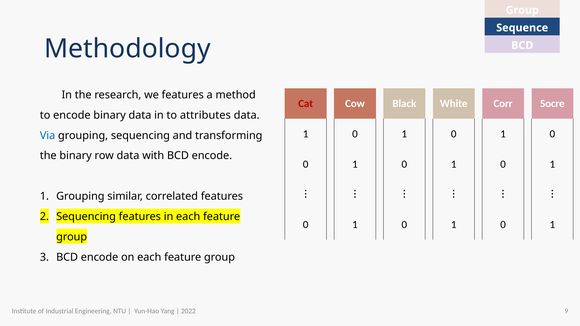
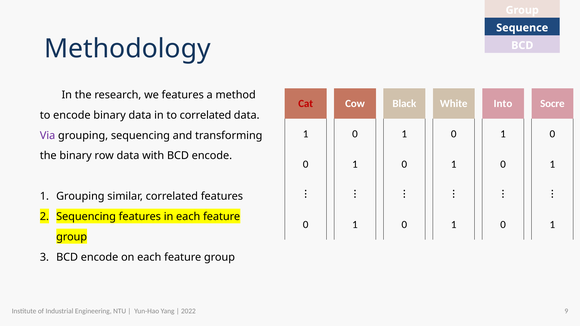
Corr: Corr -> Into (503, 104)
to attributes: attributes -> correlated (206, 115)
Via colour: blue -> purple (48, 136)
